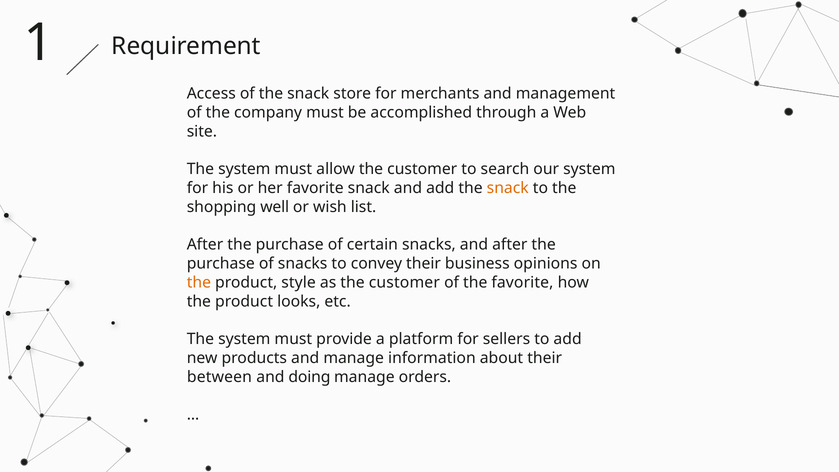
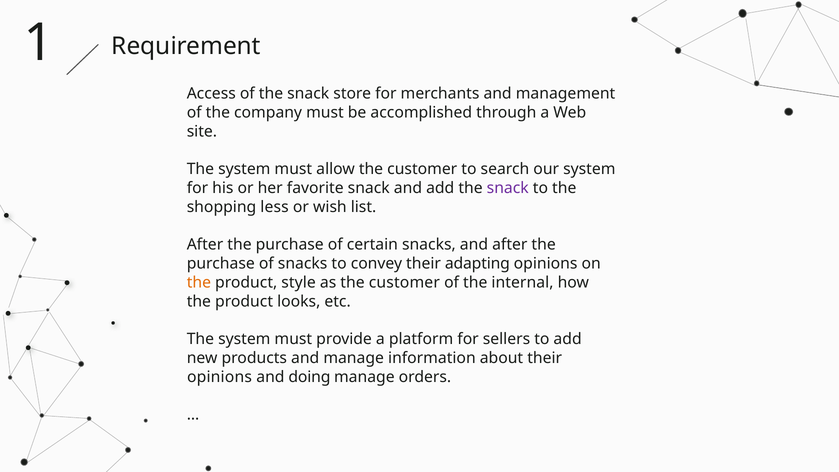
snack colour: orange -> purple (508, 188)
well: well -> less (275, 207)
business: business -> adapting (477, 264)
the favorite: favorite -> internal (522, 283)
between: between -> opinions (219, 377)
